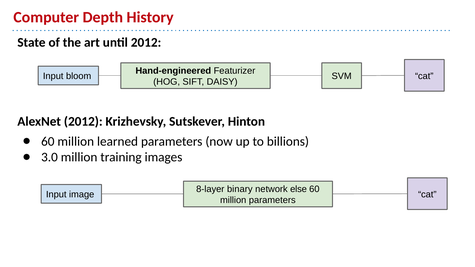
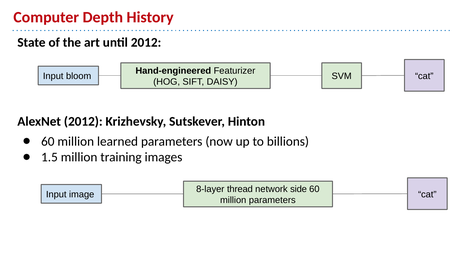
3.0: 3.0 -> 1.5 (49, 157)
binary: binary -> thread (240, 189)
else: else -> side (299, 189)
